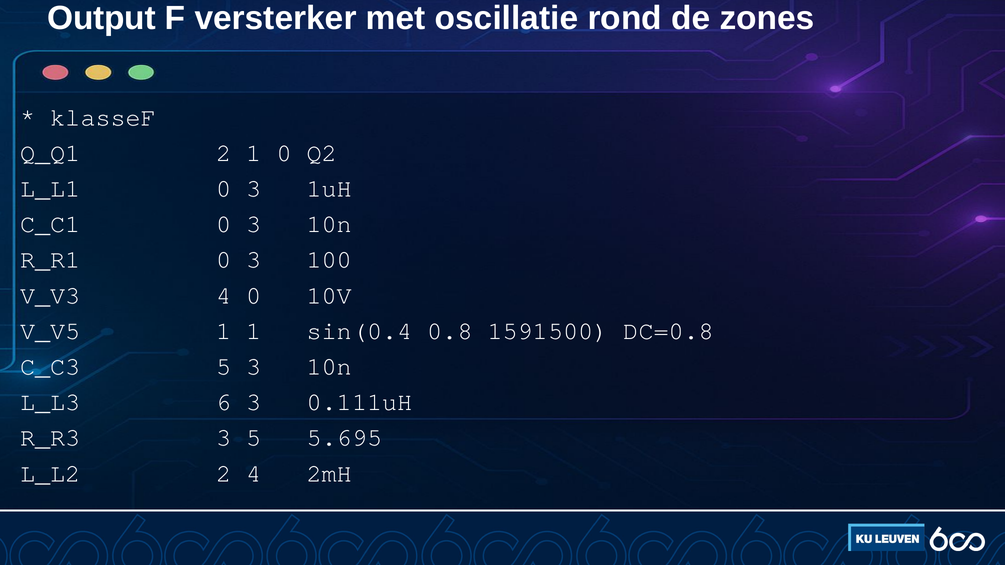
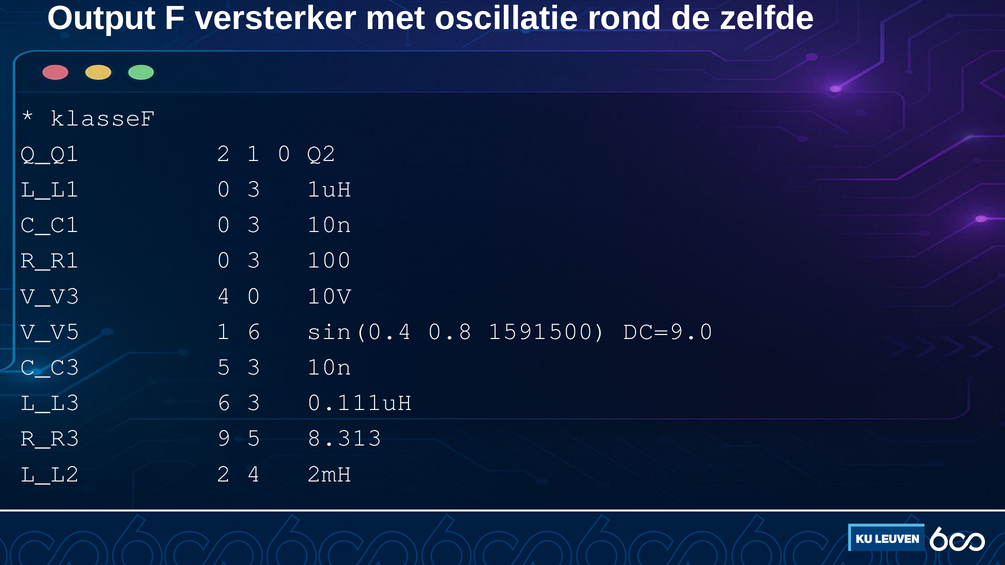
zones: zones -> zelfde (767, 18)
1 1: 1 -> 6 (254, 331)
DC=0.8: DC=0.8 -> DC=9.0 (669, 331)
R_R3 3: 3 -> 9 (224, 438)
5.695: 5.695 -> 8.313 (344, 438)
